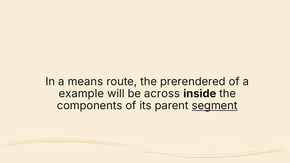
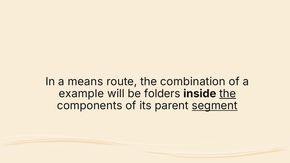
prerendered: prerendered -> combination (193, 82)
across: across -> folders (162, 94)
the underline: none -> present (228, 94)
